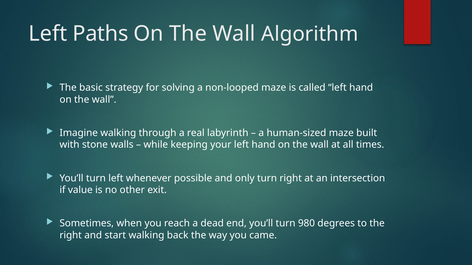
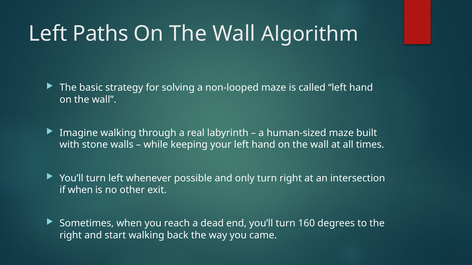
if value: value -> when (80, 190)
980: 980 -> 160 (306, 224)
